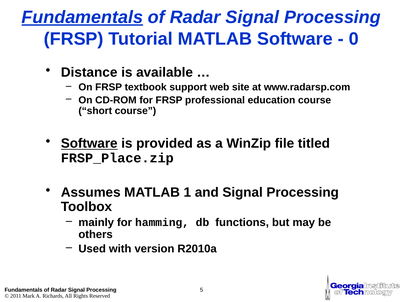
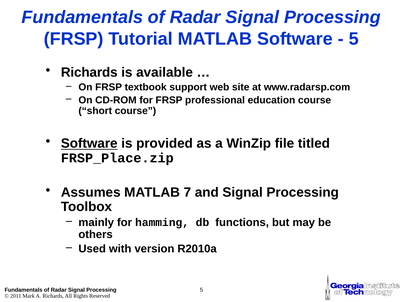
Fundamentals underline: present -> none (82, 17)
0: 0 -> 5 (354, 39)
Distance: Distance -> Richards (89, 73)
1: 1 -> 7 (187, 192)
